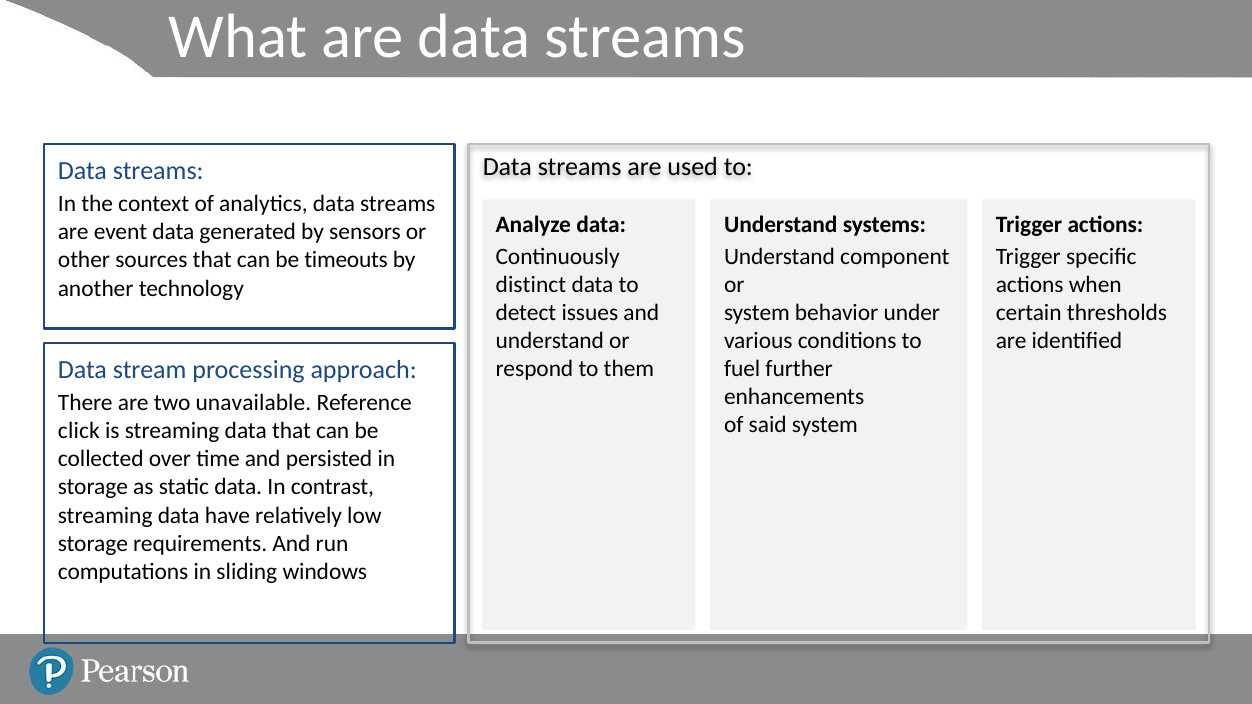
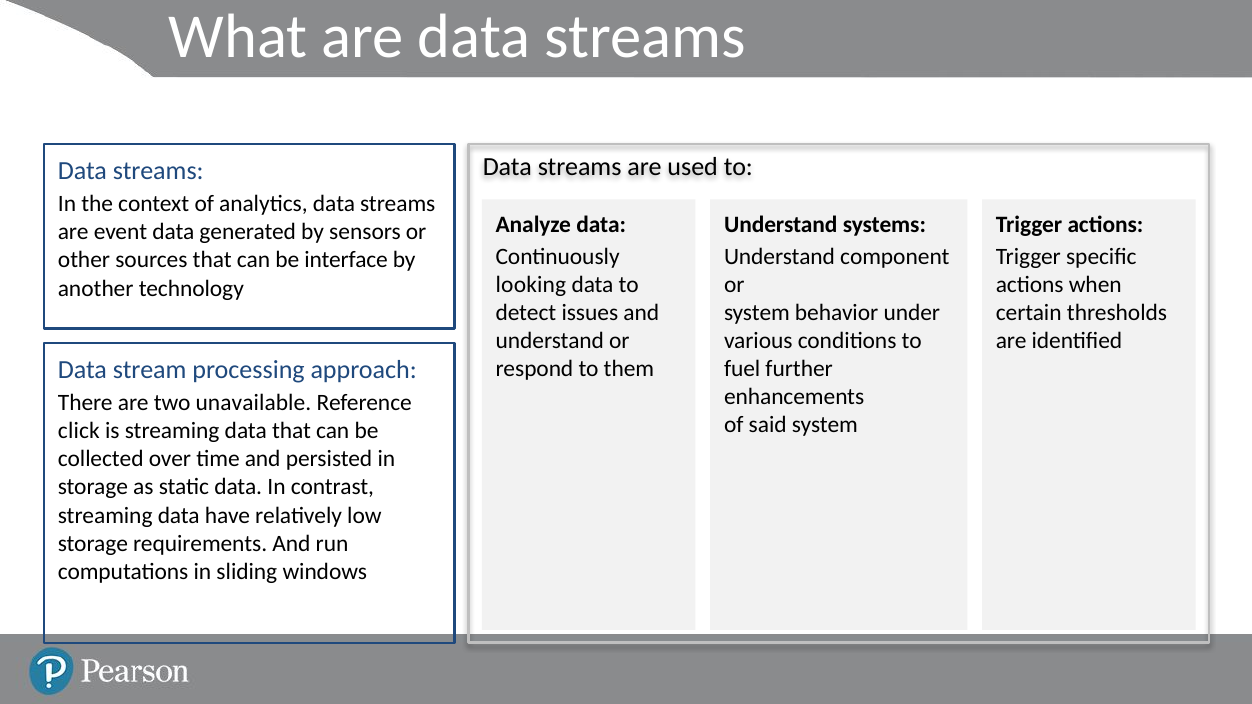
timeouts: timeouts -> interface (346, 260)
distinct: distinct -> looking (531, 285)
